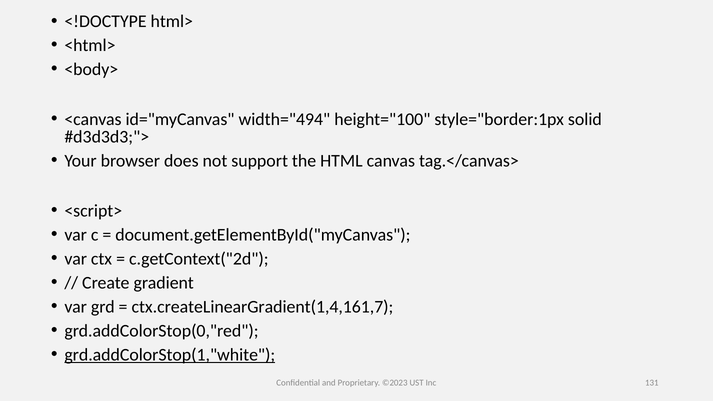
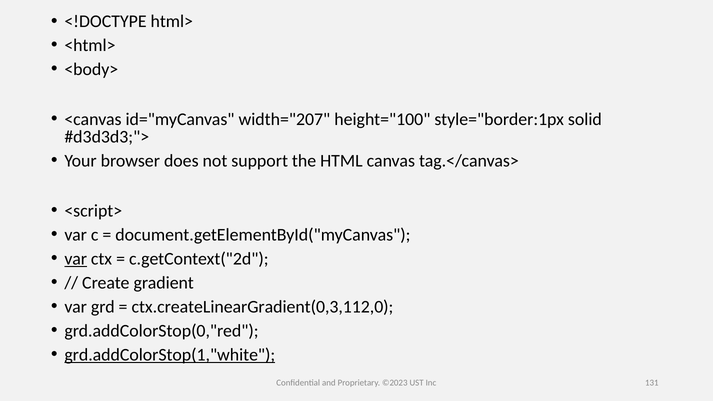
width="494: width="494 -> width="207 (284, 119)
var underline: none -> present (76, 259)
ctx.createLinearGradient(1,4,161,7: ctx.createLinearGradient(1,4,161,7 -> ctx.createLinearGradient(0,3,112,0 (262, 307)
